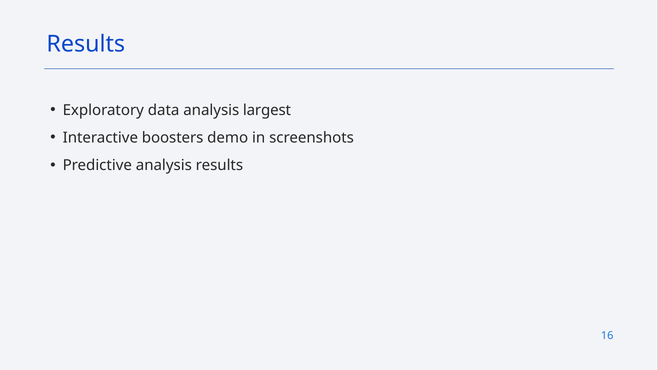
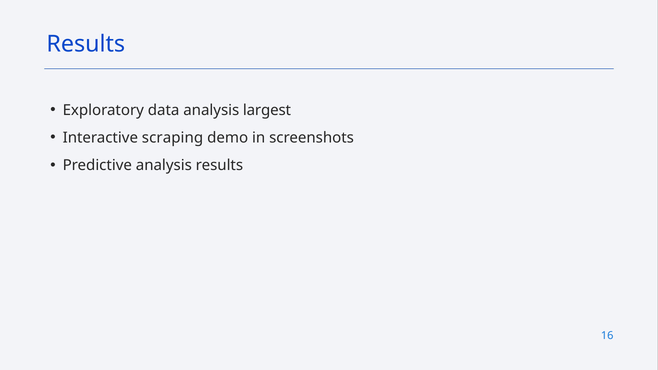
boosters: boosters -> scraping (173, 138)
